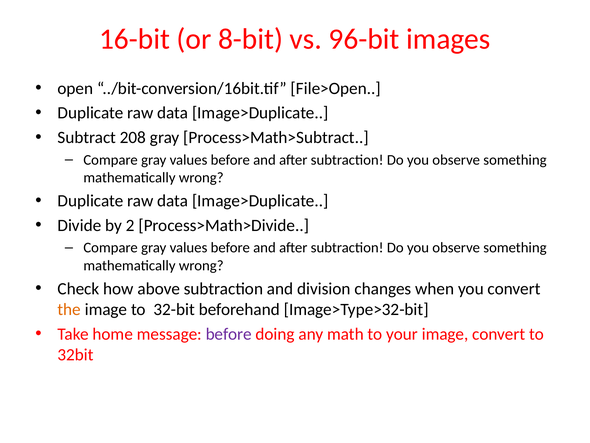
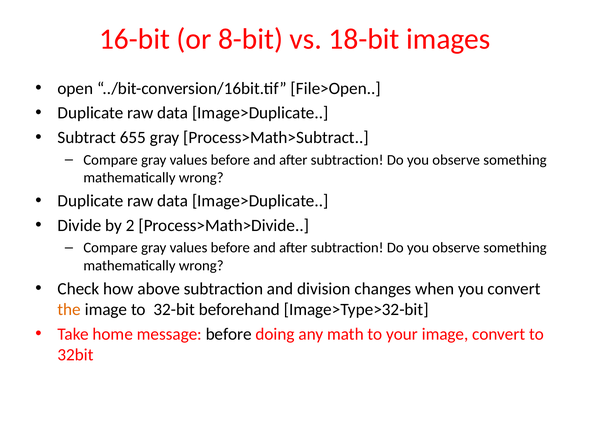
96-bit: 96-bit -> 18-bit (364, 39)
208: 208 -> 655 (133, 137)
before colour: purple -> black (229, 334)
